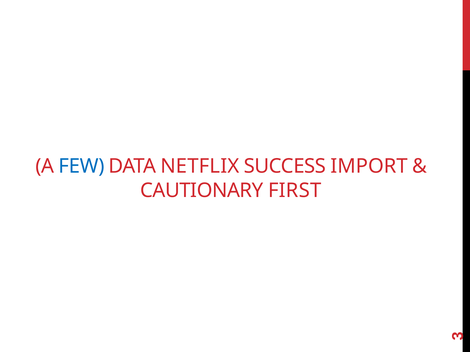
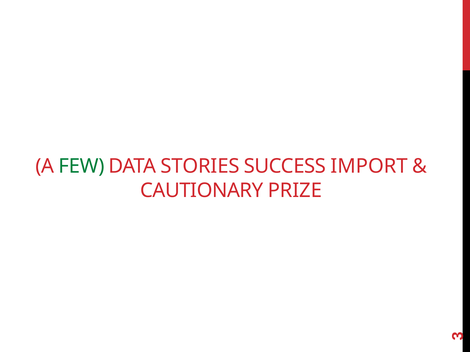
FEW colour: blue -> green (81, 166)
NETFLIX: NETFLIX -> STORIES (200, 166)
FIRST: FIRST -> PRIZE (295, 191)
